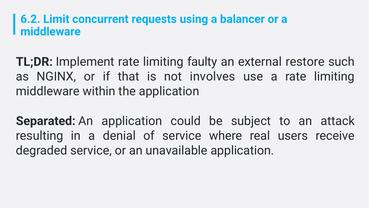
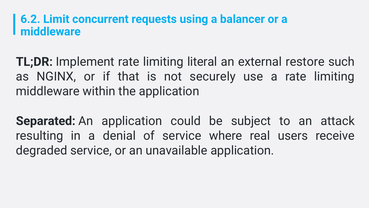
faulty: faulty -> literal (202, 62)
involves: involves -> securely (213, 76)
